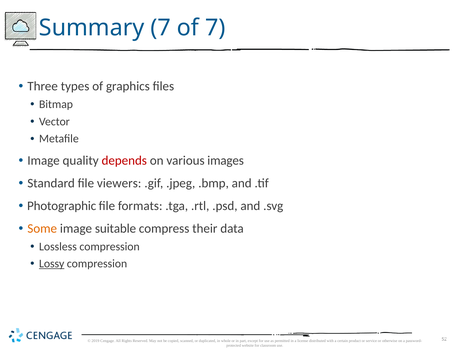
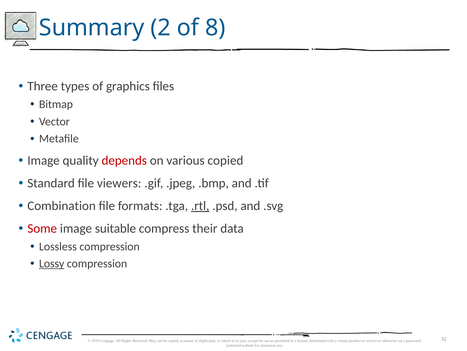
Summary 7: 7 -> 2 (161, 28)
of 7: 7 -> 8 (215, 28)
various images: images -> copied (225, 160)
Photographic: Photographic -> Combination (62, 205)
.rtl underline: none -> present (200, 205)
Some colour: orange -> red (42, 228)
